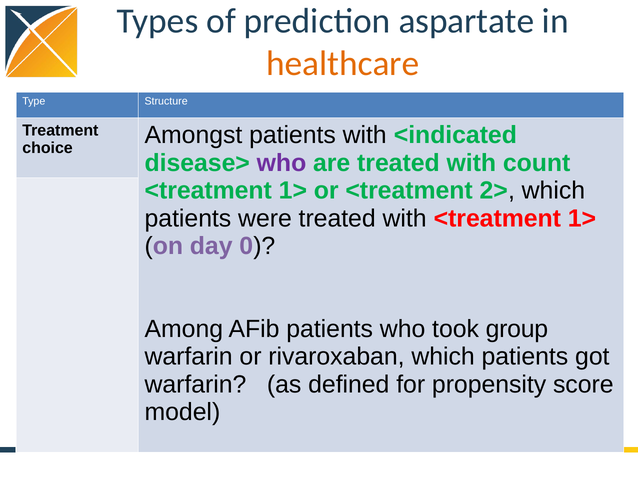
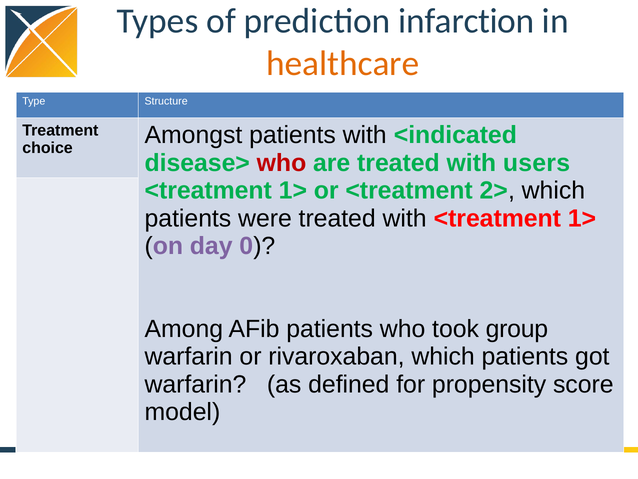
aspartate: aspartate -> infarction (466, 21)
who colour: purple -> red (281, 163)
count: count -> users (536, 163)
